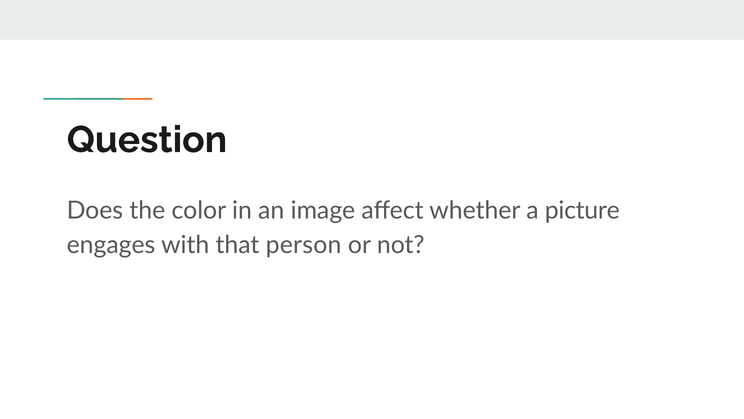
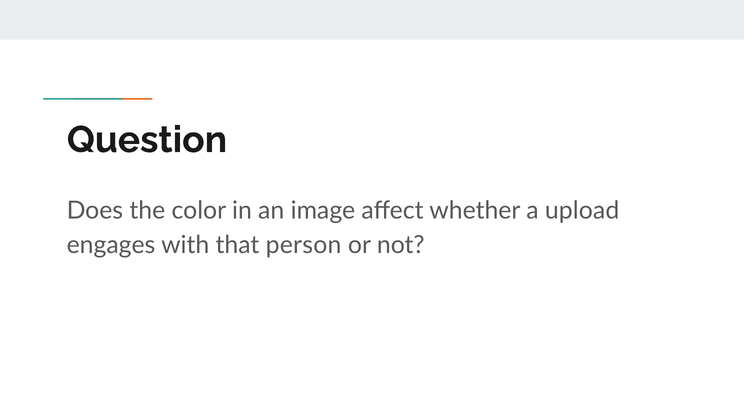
picture: picture -> upload (582, 210)
